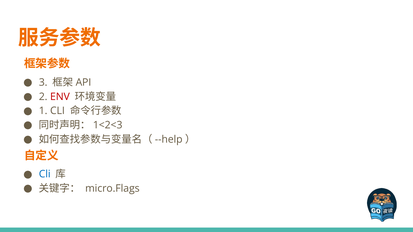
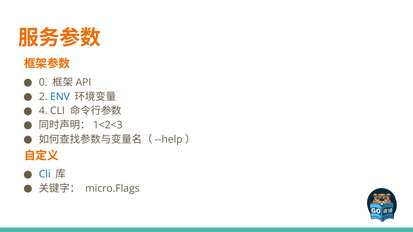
3: 3 -> 0 (43, 82)
ENV colour: red -> blue (60, 97)
1: 1 -> 4 (43, 111)
